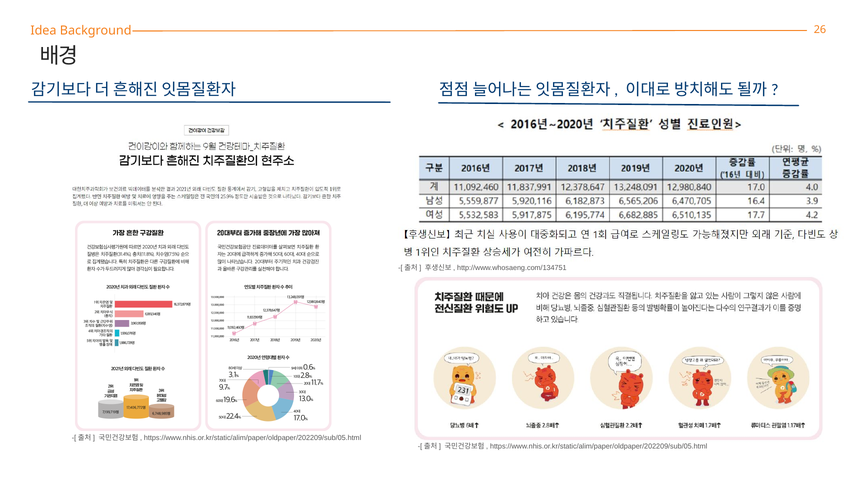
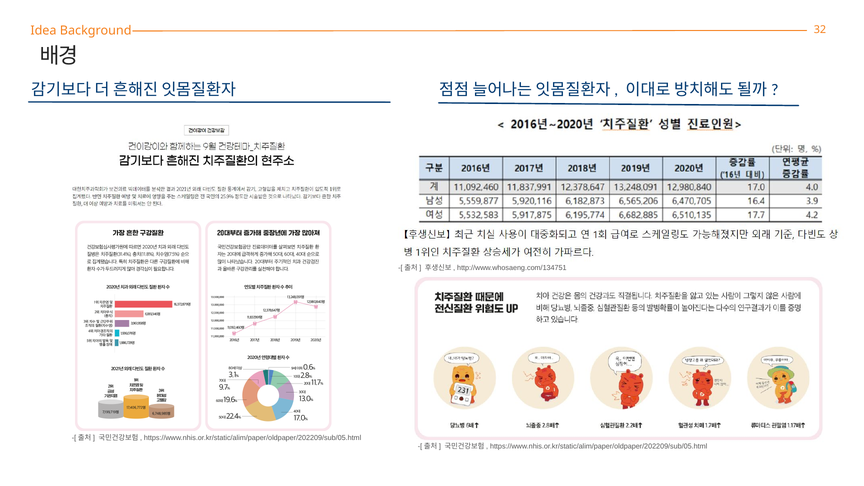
26: 26 -> 32 (820, 29)
